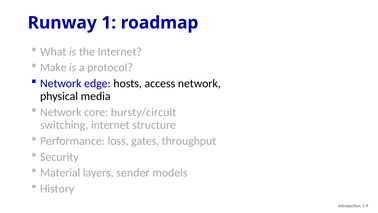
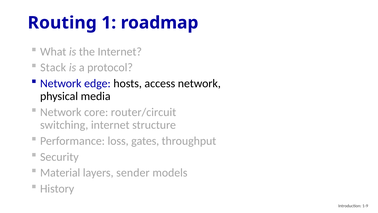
Runway: Runway -> Routing (62, 23)
Make: Make -> Stack (53, 67)
bursty/circuit: bursty/circuit -> router/circuit (144, 112)
